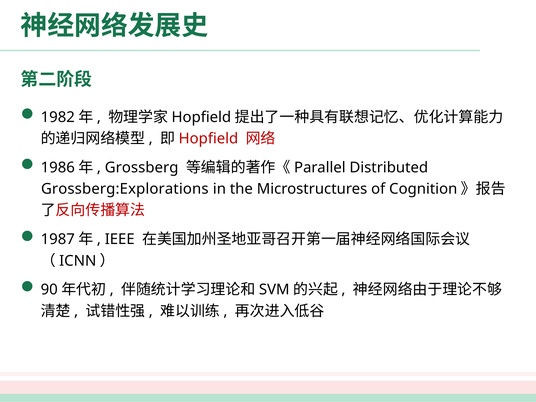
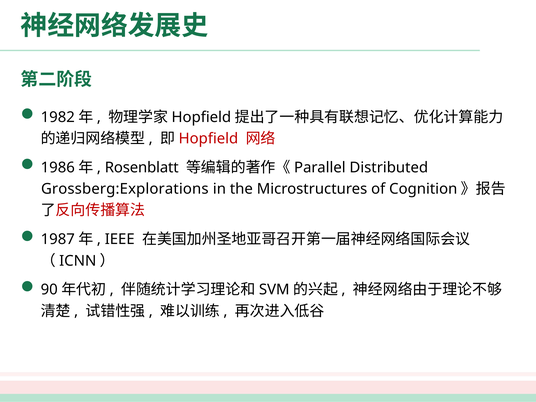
Grossberg: Grossberg -> Rosenblatt (142, 167)
